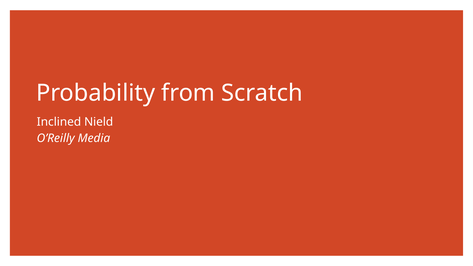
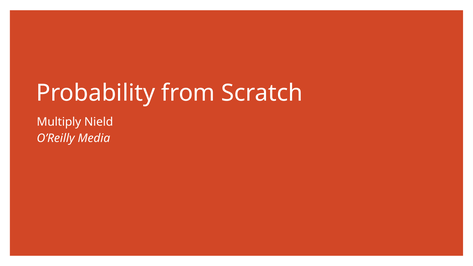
Inclined: Inclined -> Multiply (59, 122)
